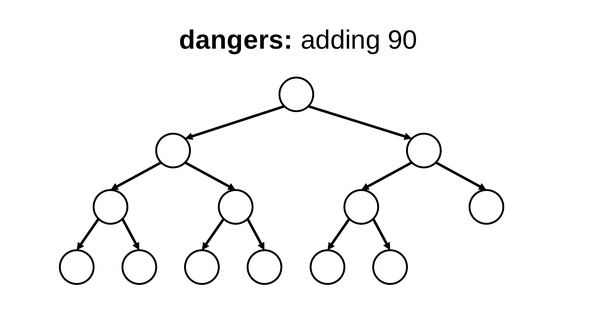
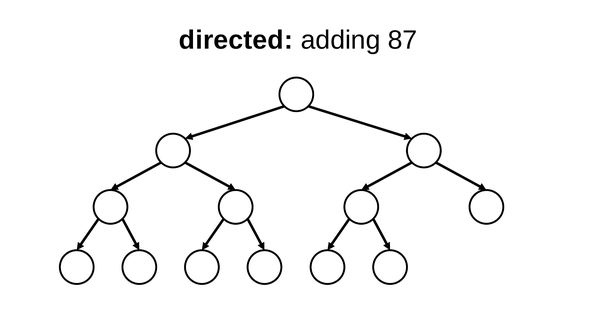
dangers: dangers -> directed (236, 40)
90: 90 -> 87 (403, 40)
